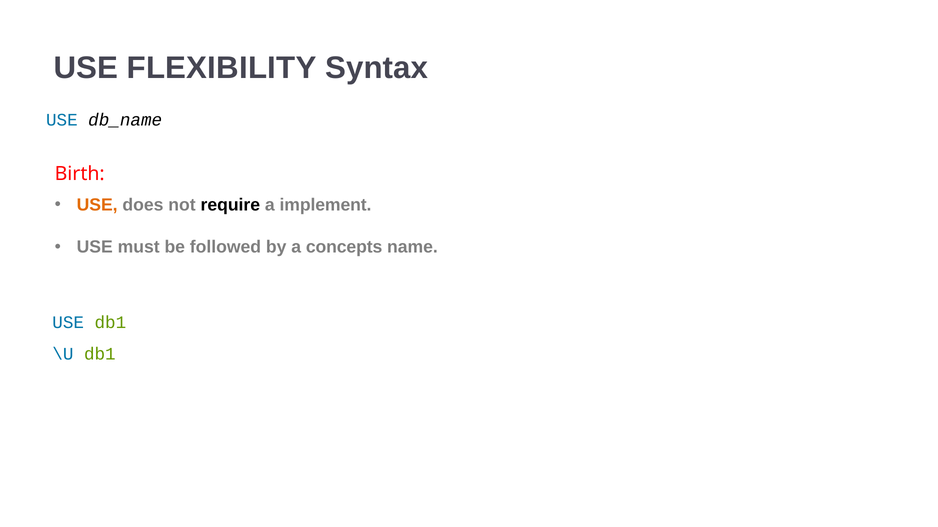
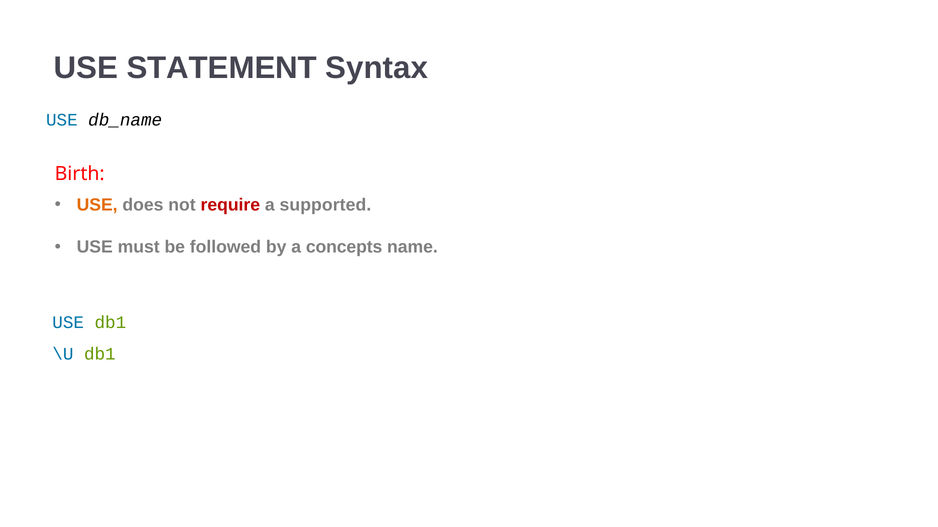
FLEXIBILITY: FLEXIBILITY -> STATEMENT (222, 68)
require colour: black -> red (230, 205)
implement: implement -> supported (325, 205)
